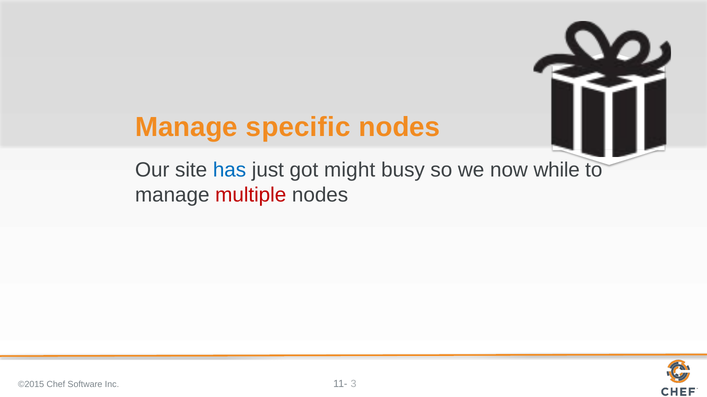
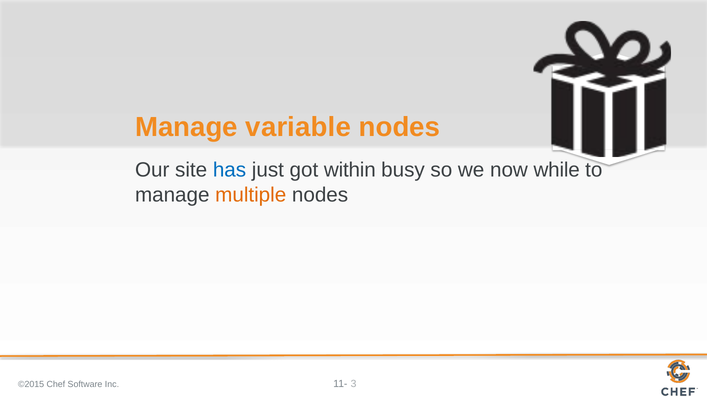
specific: specific -> variable (298, 127)
might: might -> within (350, 170)
multiple colour: red -> orange (251, 195)
